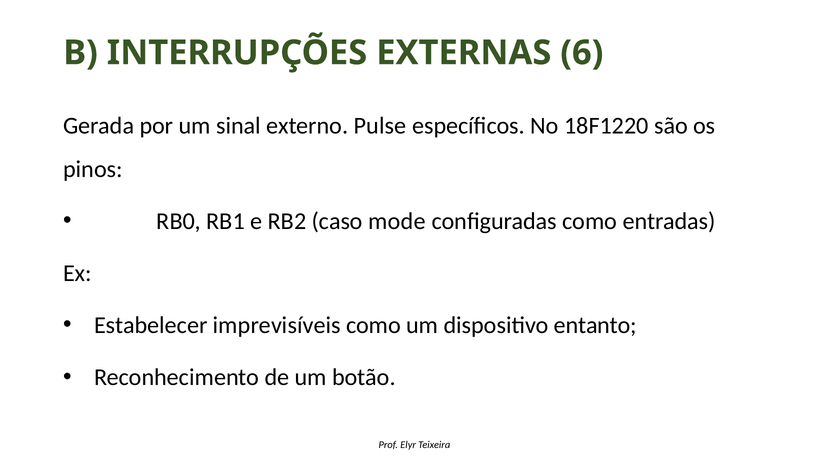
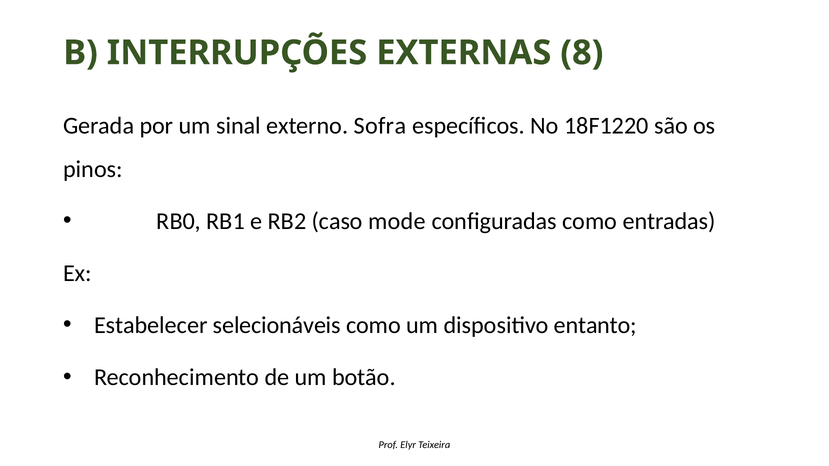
6: 6 -> 8 (582, 53)
Pulse: Pulse -> Sofra (380, 126)
imprevisíveis: imprevisíveis -> selecionáveis (277, 326)
